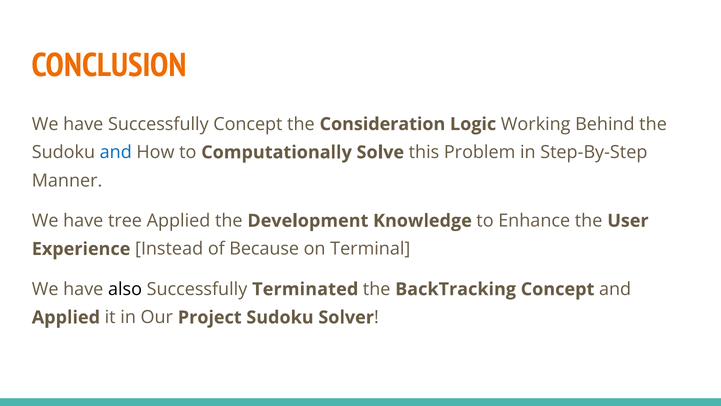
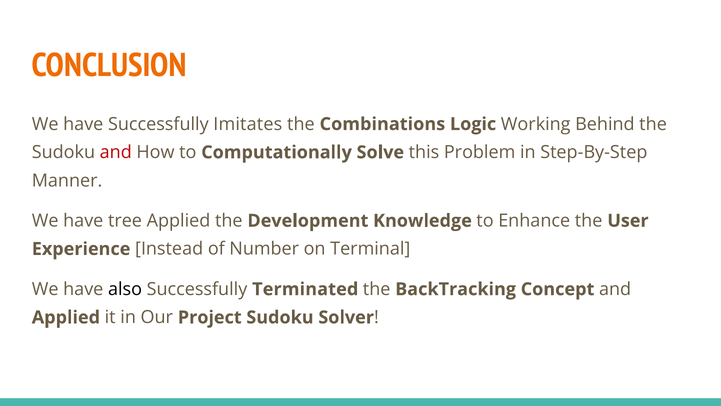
Successfully Concept: Concept -> Imitates (248, 124)
Consideration: Consideration -> Combinations (382, 124)
and colour: blue -> red (116, 152)
Because: Because -> Number (264, 249)
